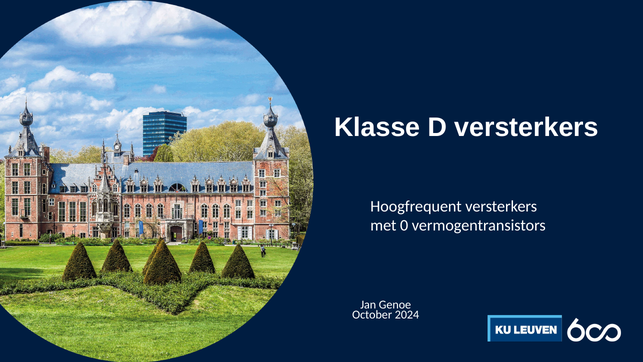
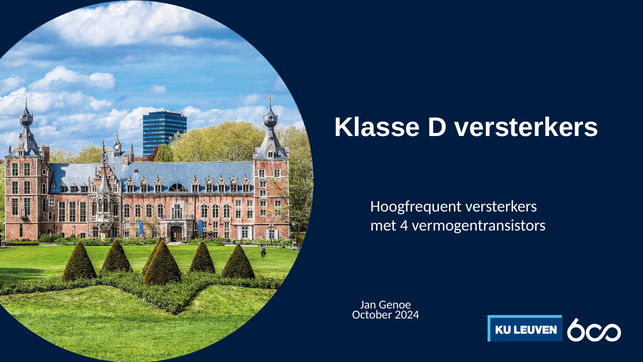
0: 0 -> 4 (404, 225)
